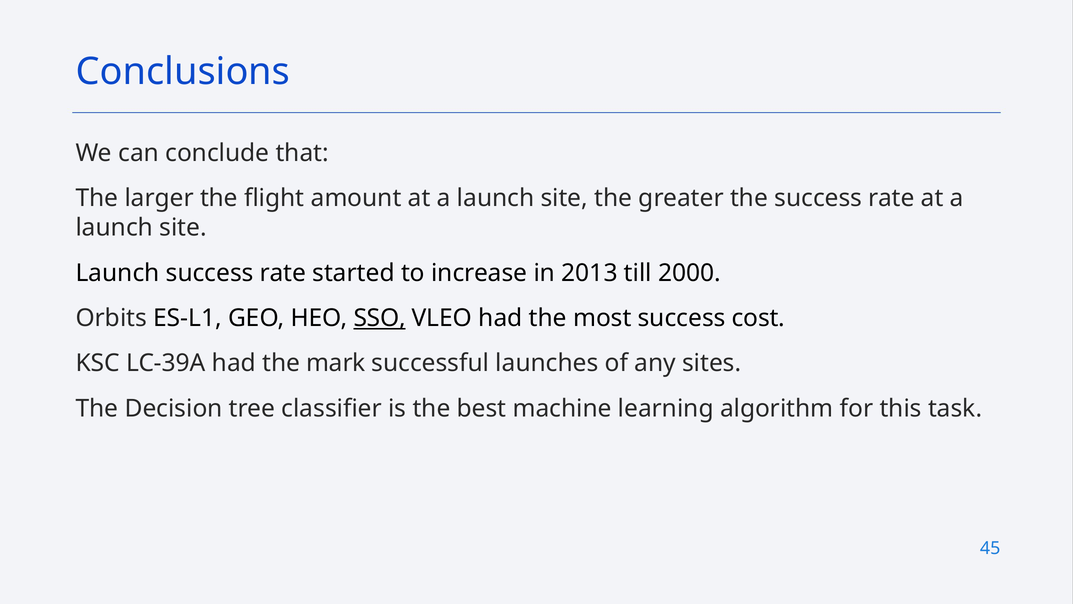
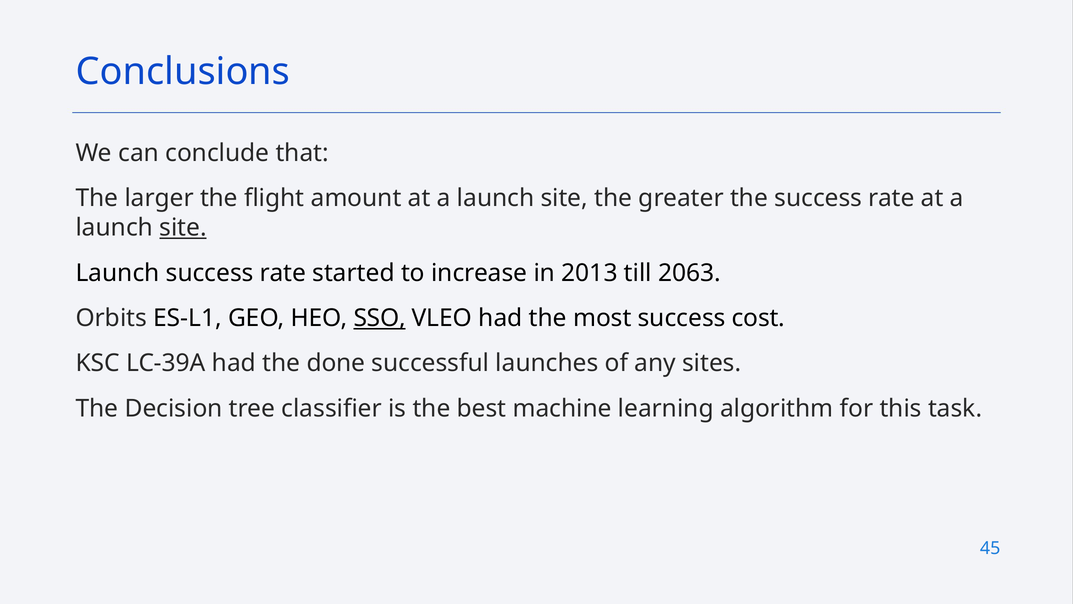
site underline: none -> present (183, 228)
2000: 2000 -> 2063 (689, 273)
mark: mark -> done (336, 363)
